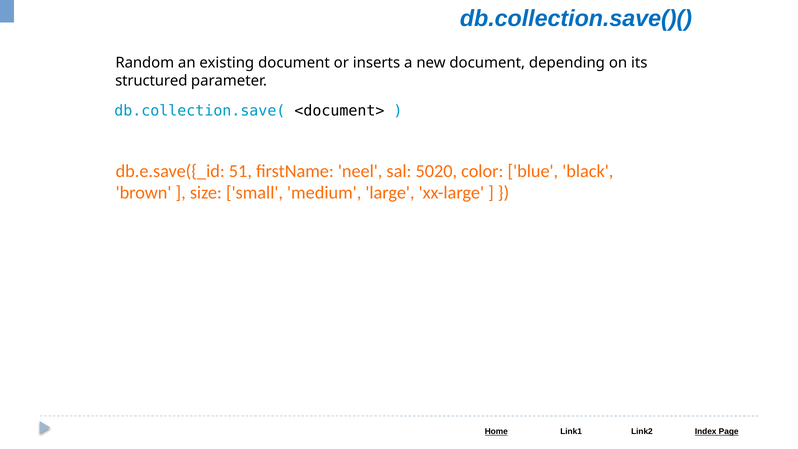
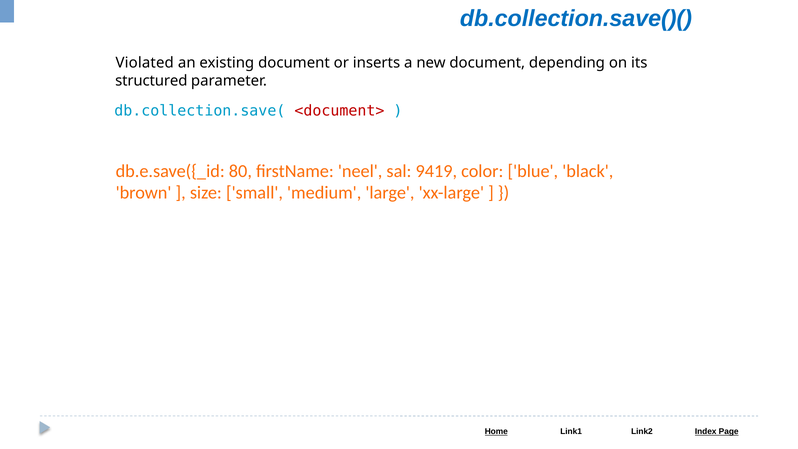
Random: Random -> Violated (145, 63)
<document> colour: black -> red (339, 111)
51: 51 -> 80 (240, 171)
5020: 5020 -> 9419 (436, 171)
